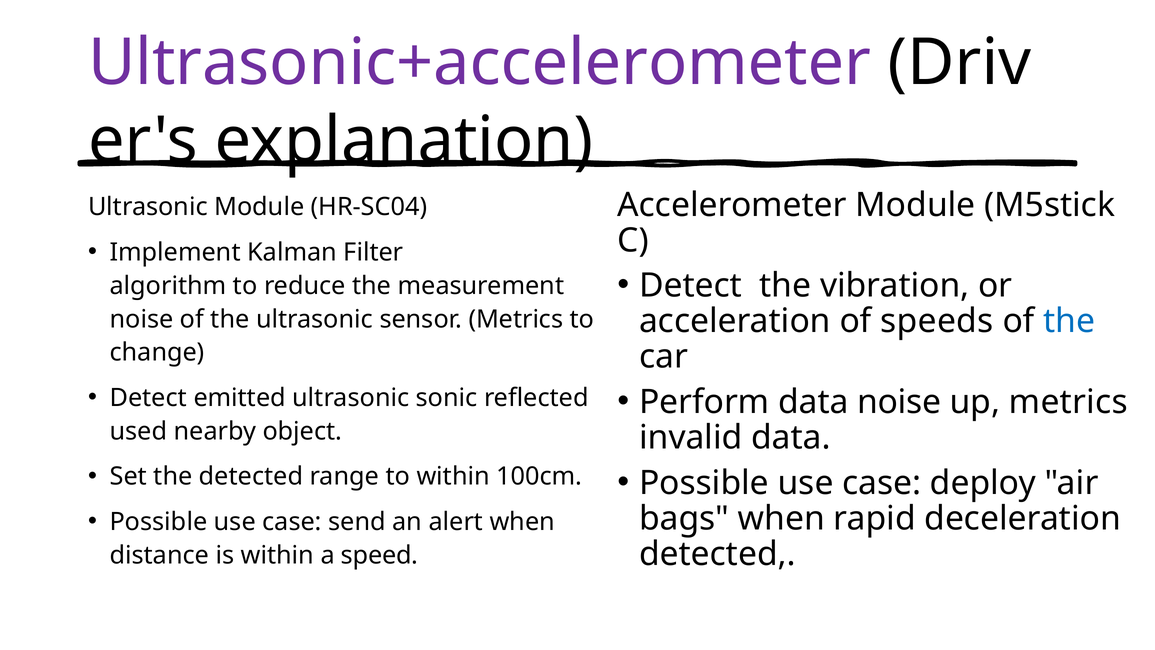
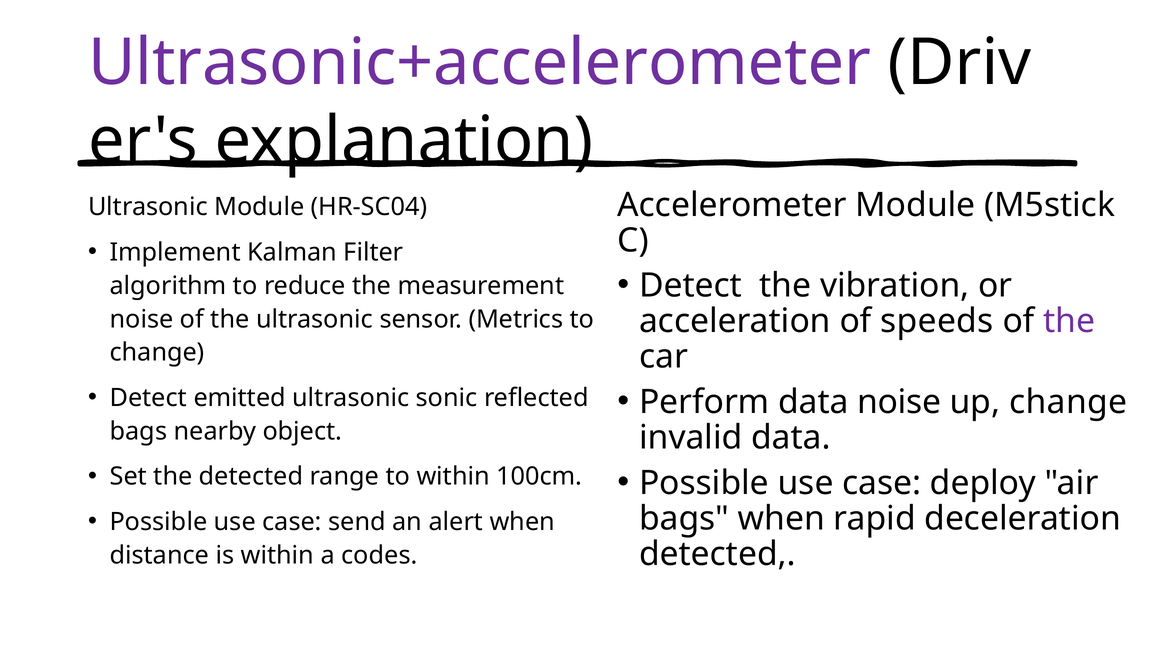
the colour: blue -> purple (1069, 321)
up metrics: metrics -> change (1068, 402)
used: used -> bags (138, 431)
speed: speed -> codes (379, 555)
